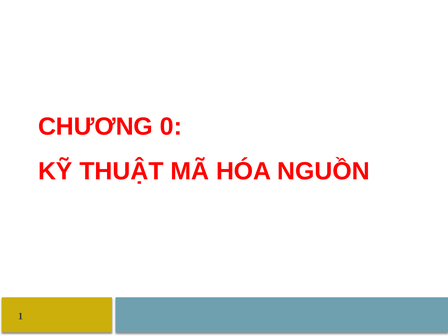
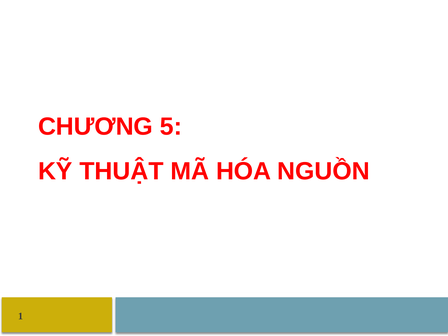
0: 0 -> 5 (171, 127)
